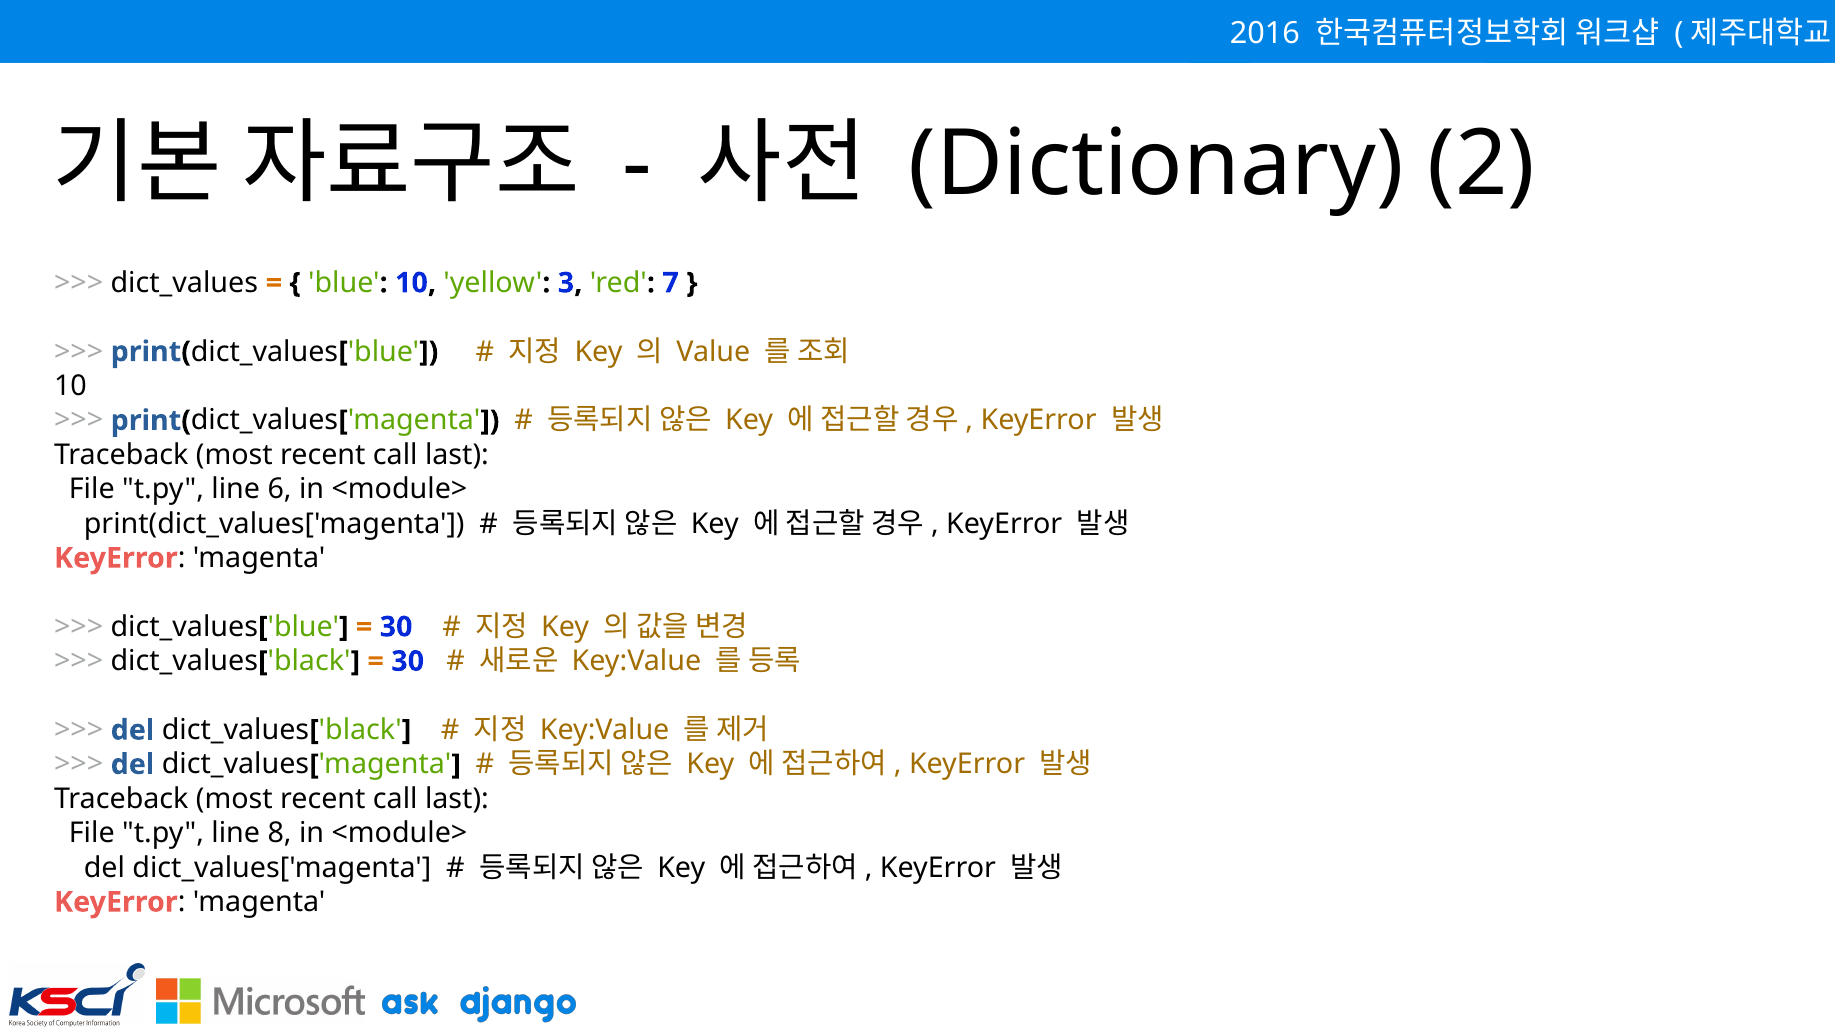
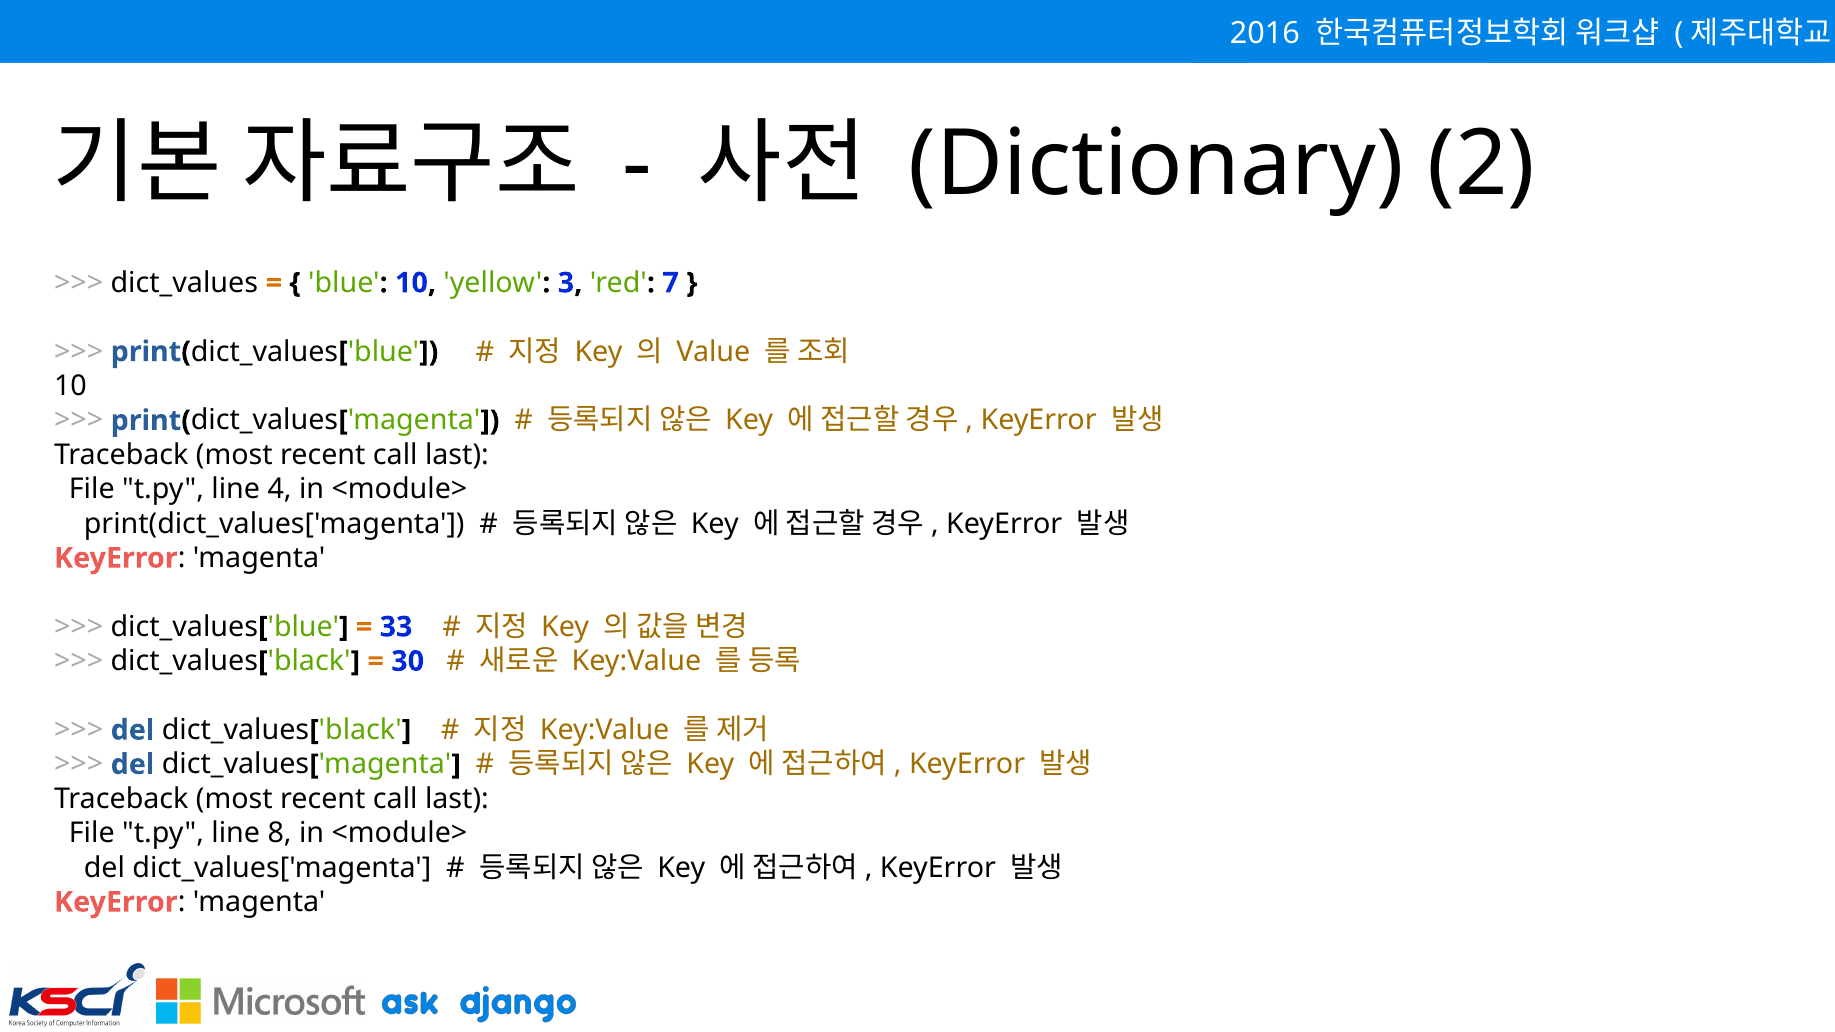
6: 6 -> 4 (280, 489)
30: 30 -> 33 (396, 627)
